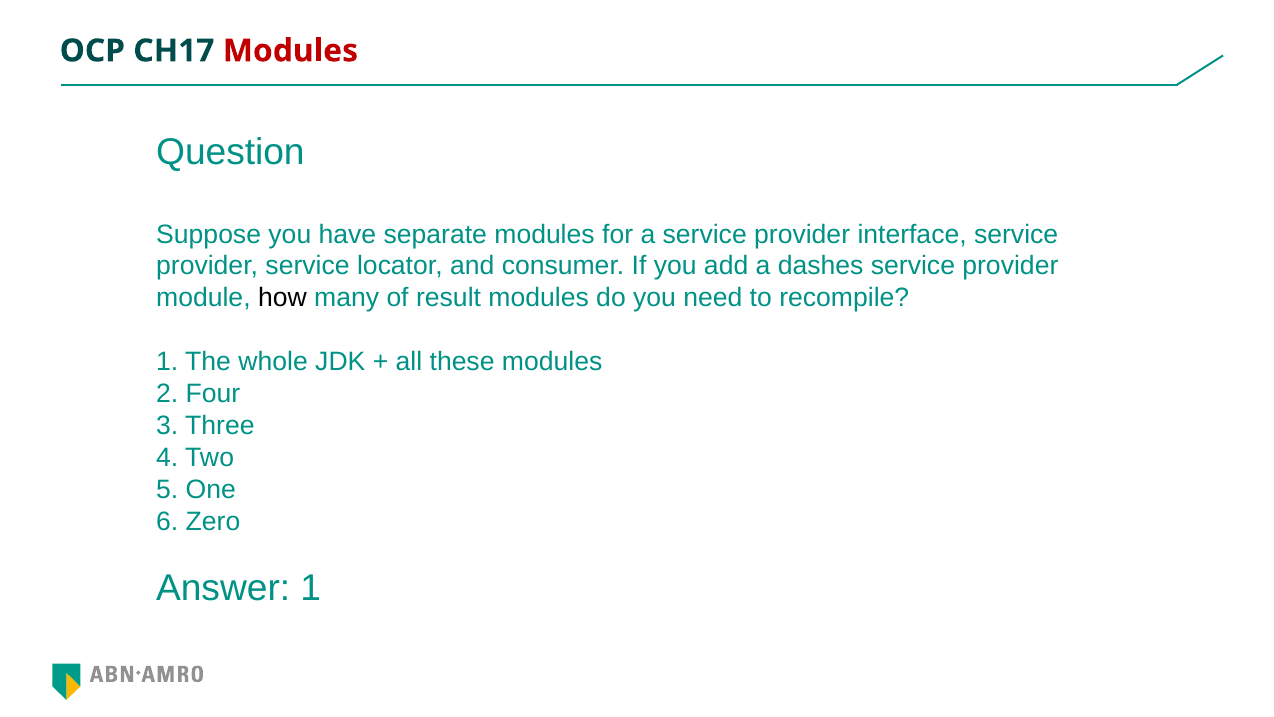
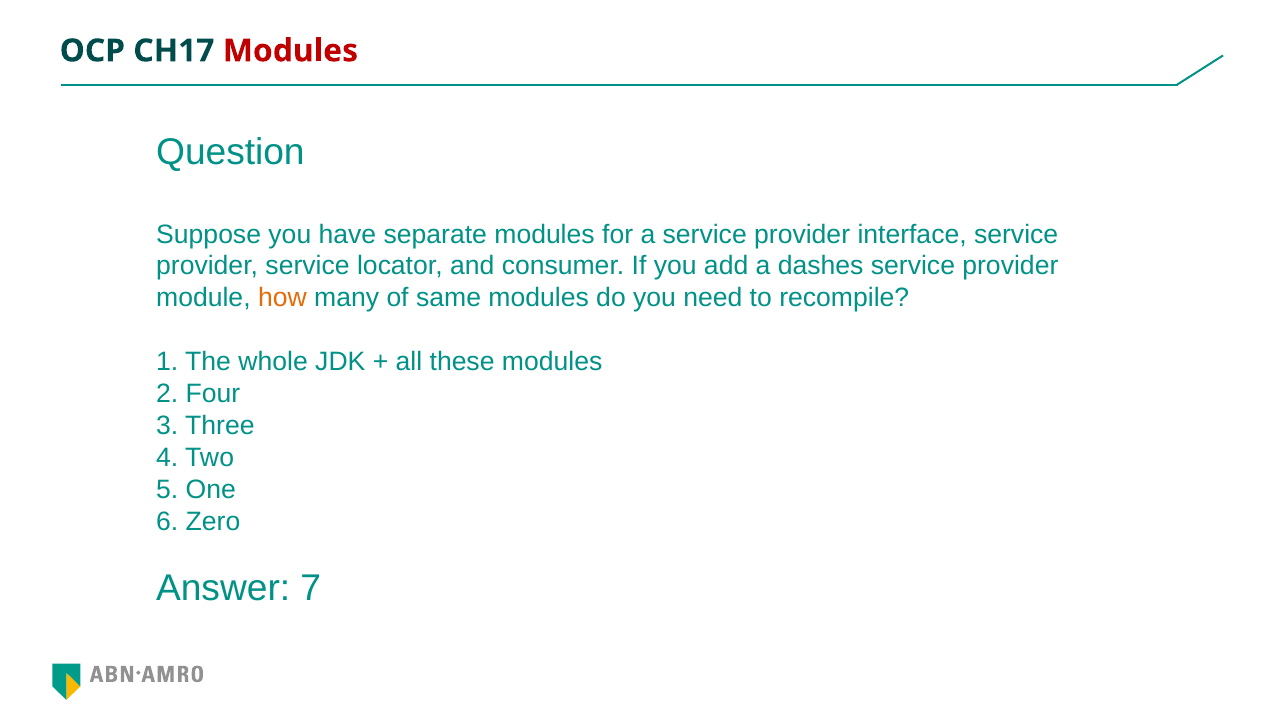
how colour: black -> orange (282, 298)
result: result -> same (449, 298)
Answer 1: 1 -> 7 (311, 588)
